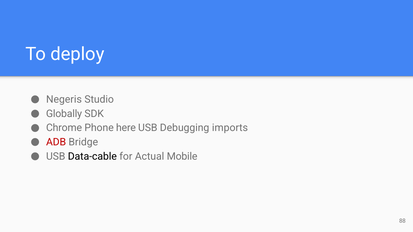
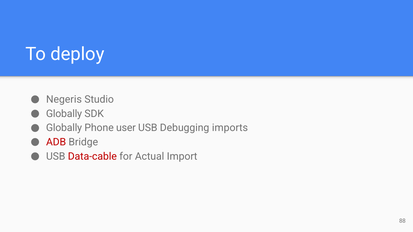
Chrome: Chrome -> Globally (64, 128)
here: here -> user (126, 128)
Data-cable colour: black -> red (92, 157)
Mobile: Mobile -> Import (182, 157)
